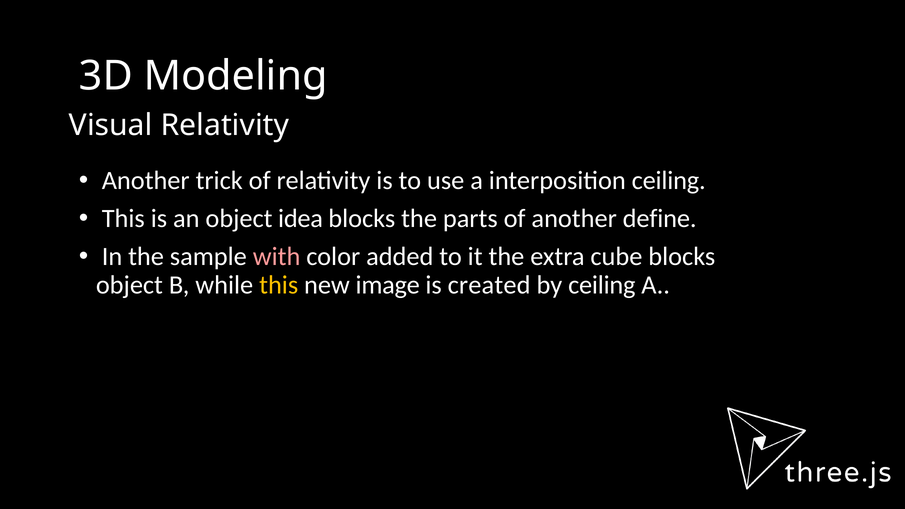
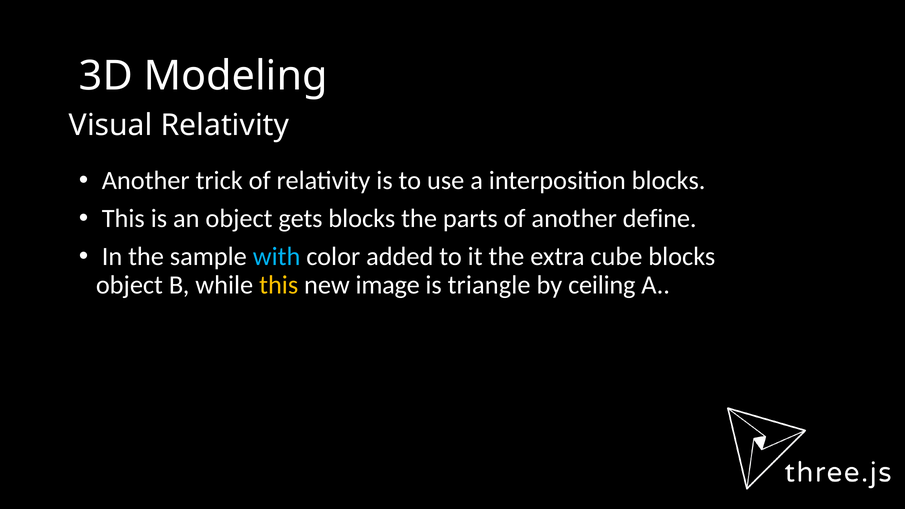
interposition ceiling: ceiling -> blocks (669, 181)
idea: idea -> gets (301, 219)
with colour: pink -> light blue (277, 257)
created: created -> triangle (489, 285)
